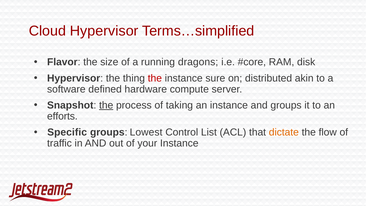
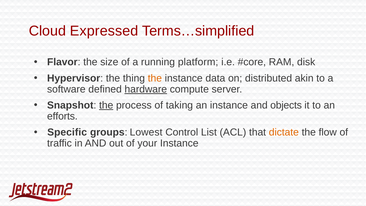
Cloud Hypervisor: Hypervisor -> Expressed (104, 31)
dragons: dragons -> platform (198, 62)
the colour: red -> orange (155, 78)
sure: sure -> data (215, 78)
hardware underline: none -> present (146, 89)
and groups: groups -> objects (286, 105)
